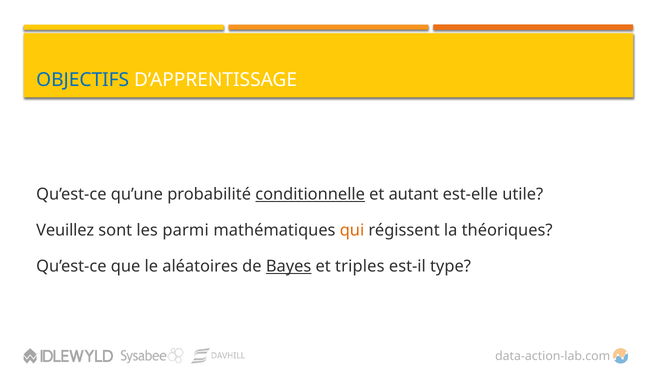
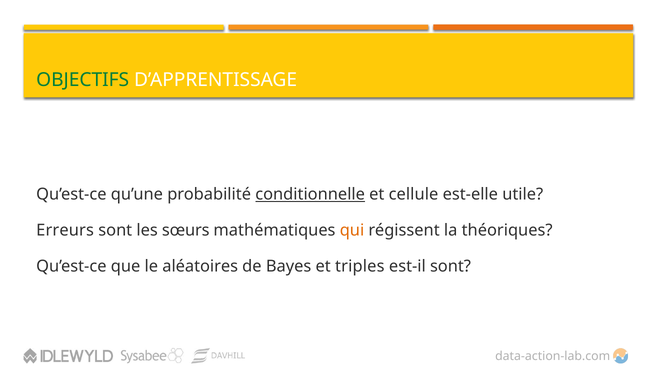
OBJECTIFS colour: blue -> green (83, 80)
autant: autant -> cellule (414, 194)
Veuillez: Veuillez -> Erreurs (65, 230)
parmi: parmi -> sœurs (186, 230)
Bayes underline: present -> none (289, 266)
est-il type: type -> sont (450, 266)
